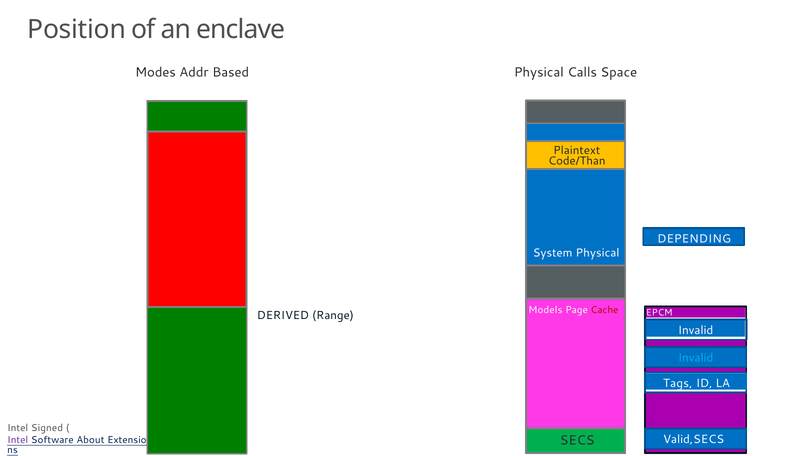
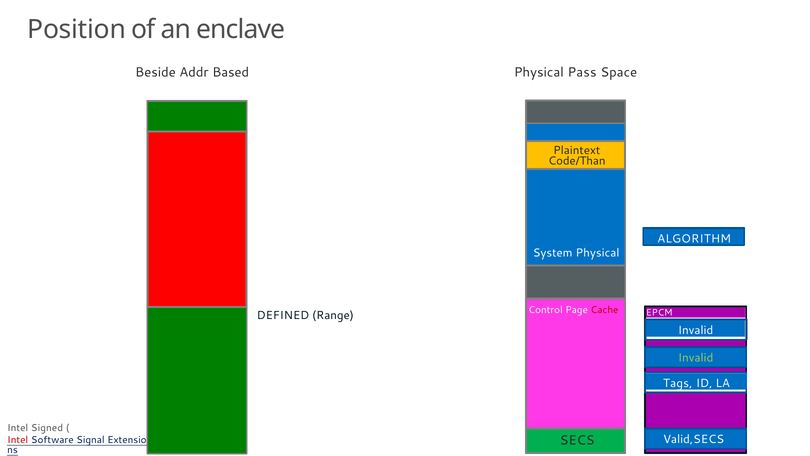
Modes: Modes -> Beside (155, 72)
Calls: Calls -> Pass (582, 72)
DEPENDING: DEPENDING -> ALGORITHM (694, 239)
DERIVED: DERIVED -> DEFINED (283, 315)
Models: Models -> Control (545, 310)
Invalid colour: light blue -> light green (696, 358)
Intel colour: purple -> red (18, 440)
About: About -> Signal (91, 440)
